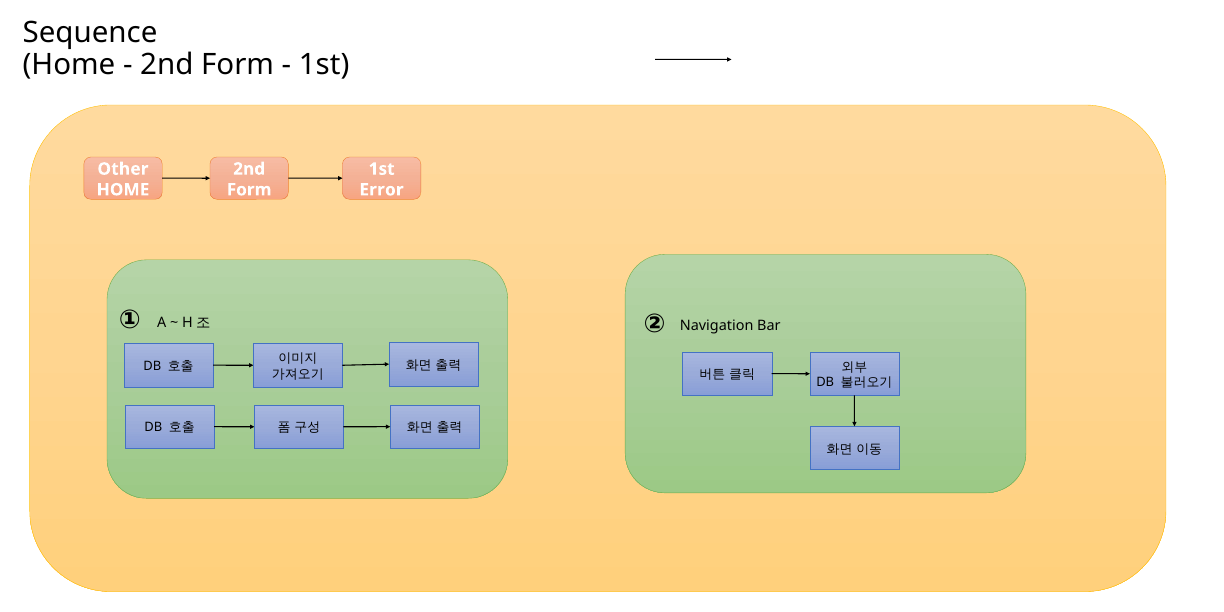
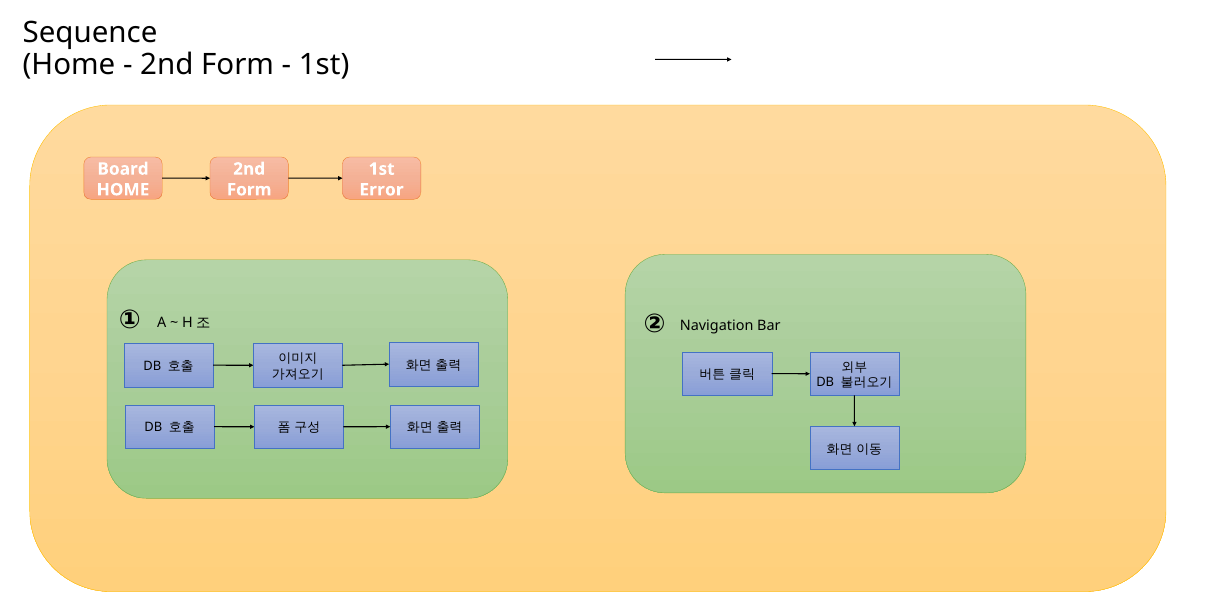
Other: Other -> Board (123, 169)
